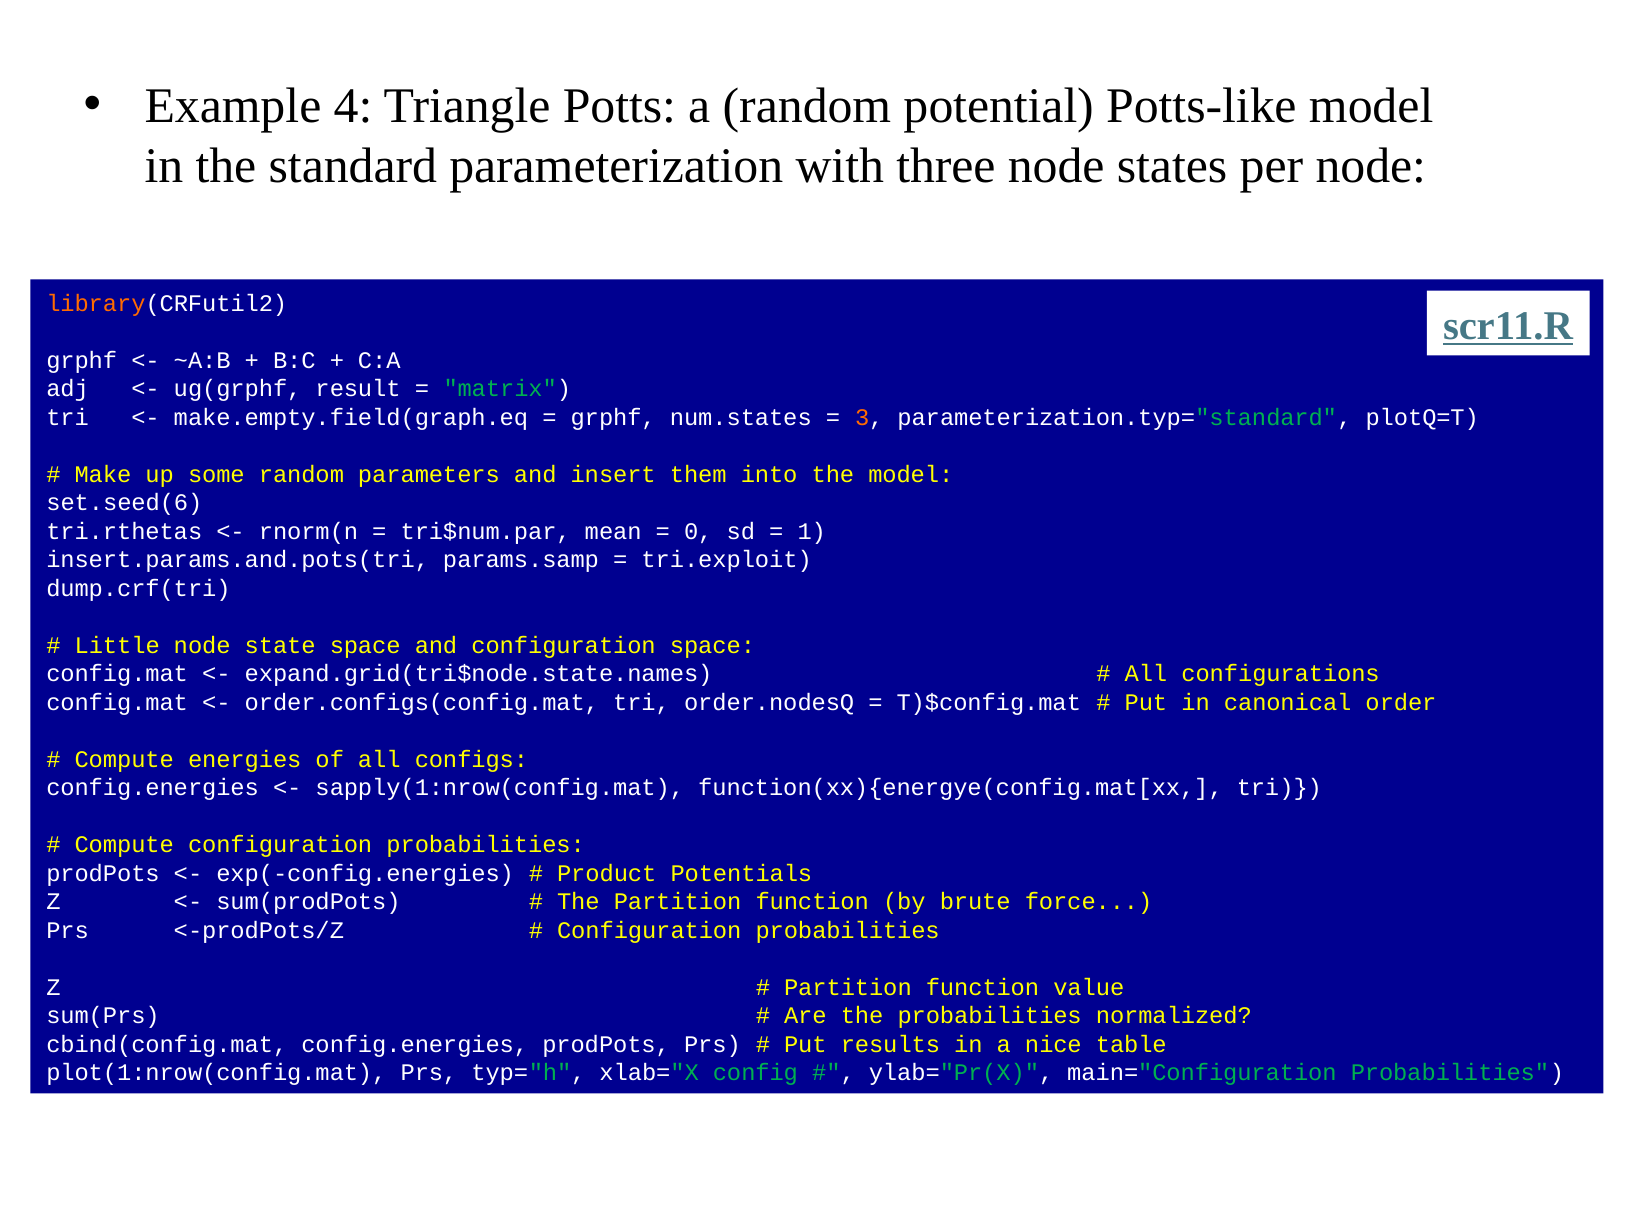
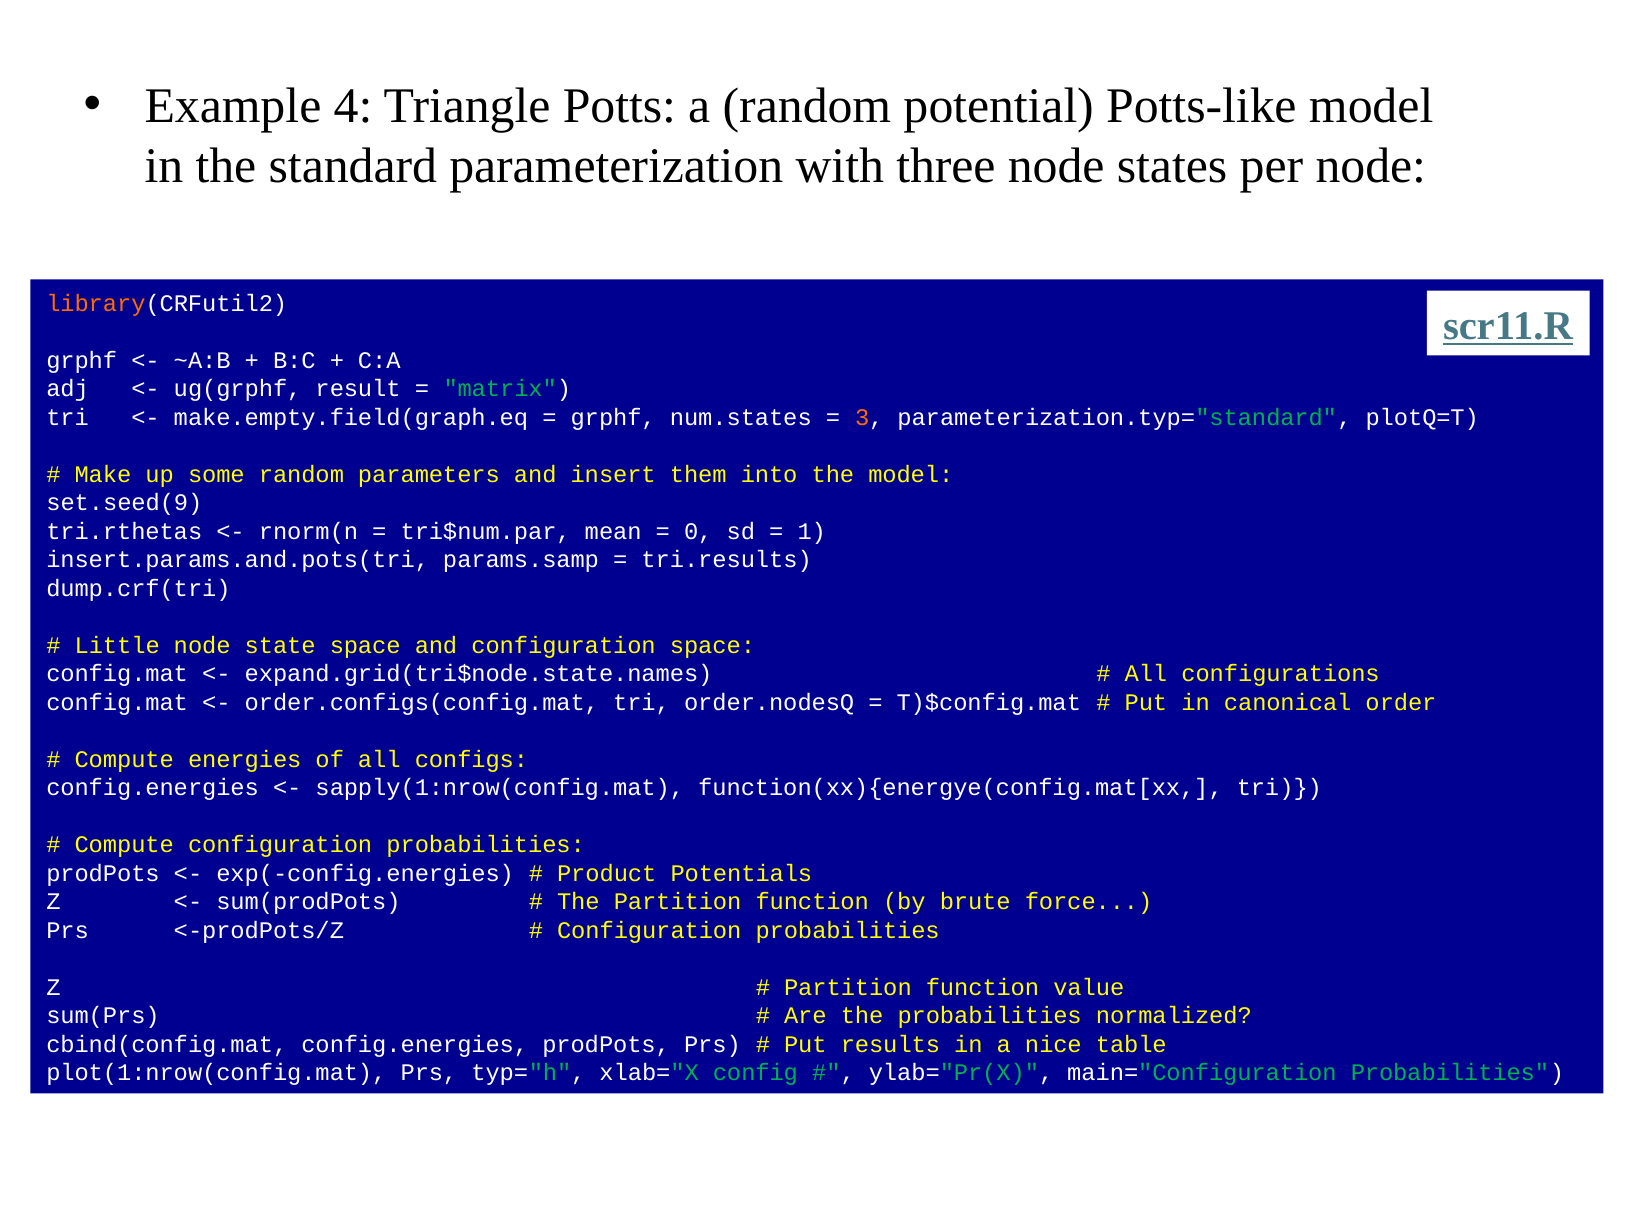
set.seed(6: set.seed(6 -> set.seed(9 (124, 503)
tri.exploit: tri.exploit -> tri.results (727, 560)
